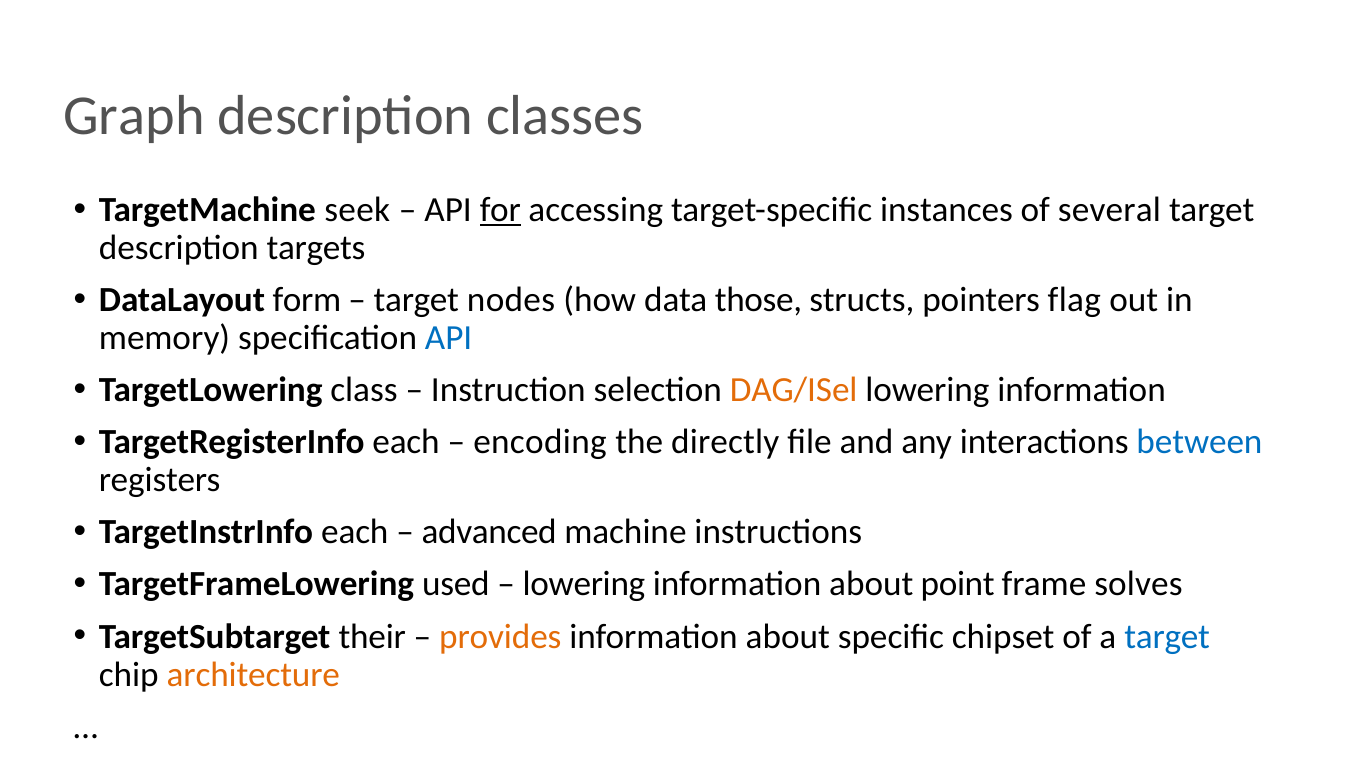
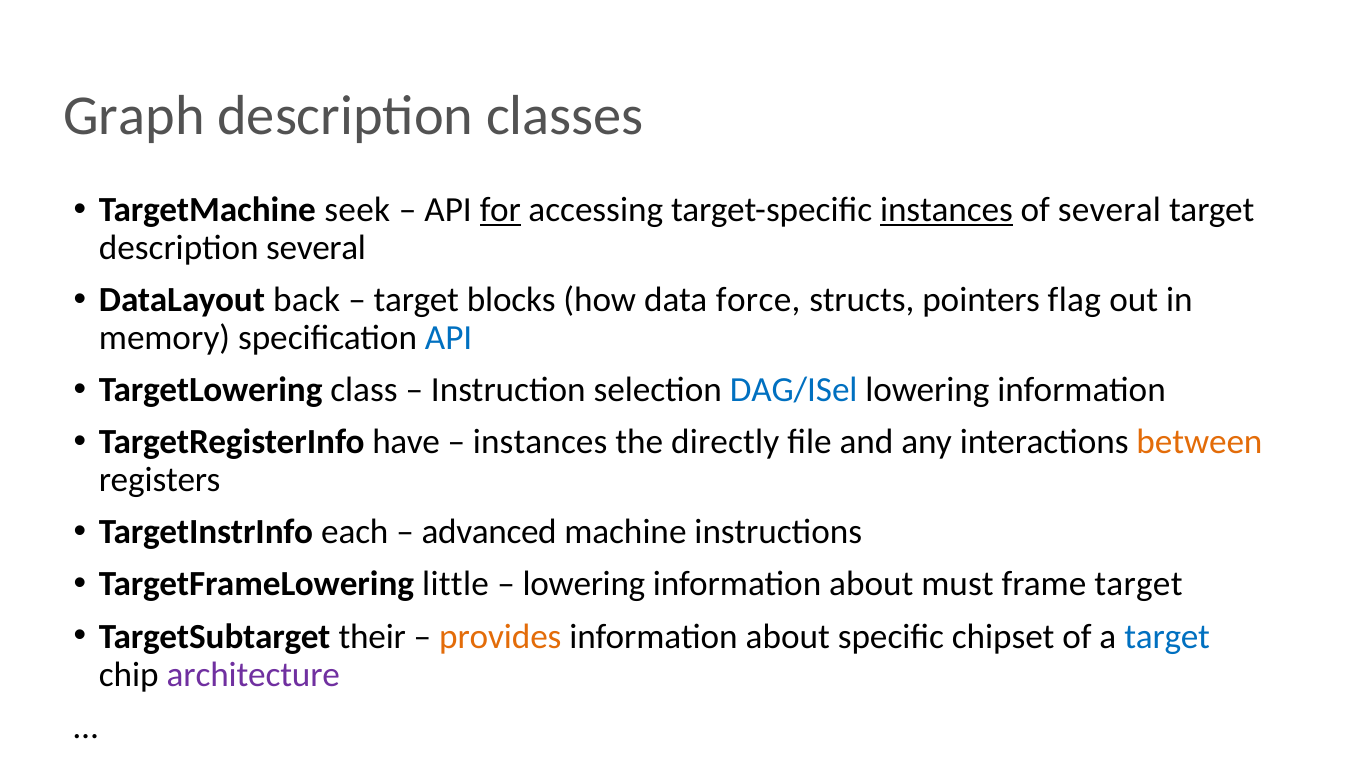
instances underline: none -> present (946, 210)
description targets: targets -> several (316, 248)
form: form -> back (307, 300)
nodes: nodes -> blocks (511, 300)
those: those -> force (758, 300)
DAG/ISel colour: orange -> blue (794, 390)
TargetRegisterInfo each: each -> have (406, 442)
encoding: encoding -> instances (540, 442)
between colour: blue -> orange (1199, 442)
used: used -> little (456, 584)
point: point -> must (957, 584)
frame solves: solves -> target (1138, 584)
architecture colour: orange -> purple (253, 675)
